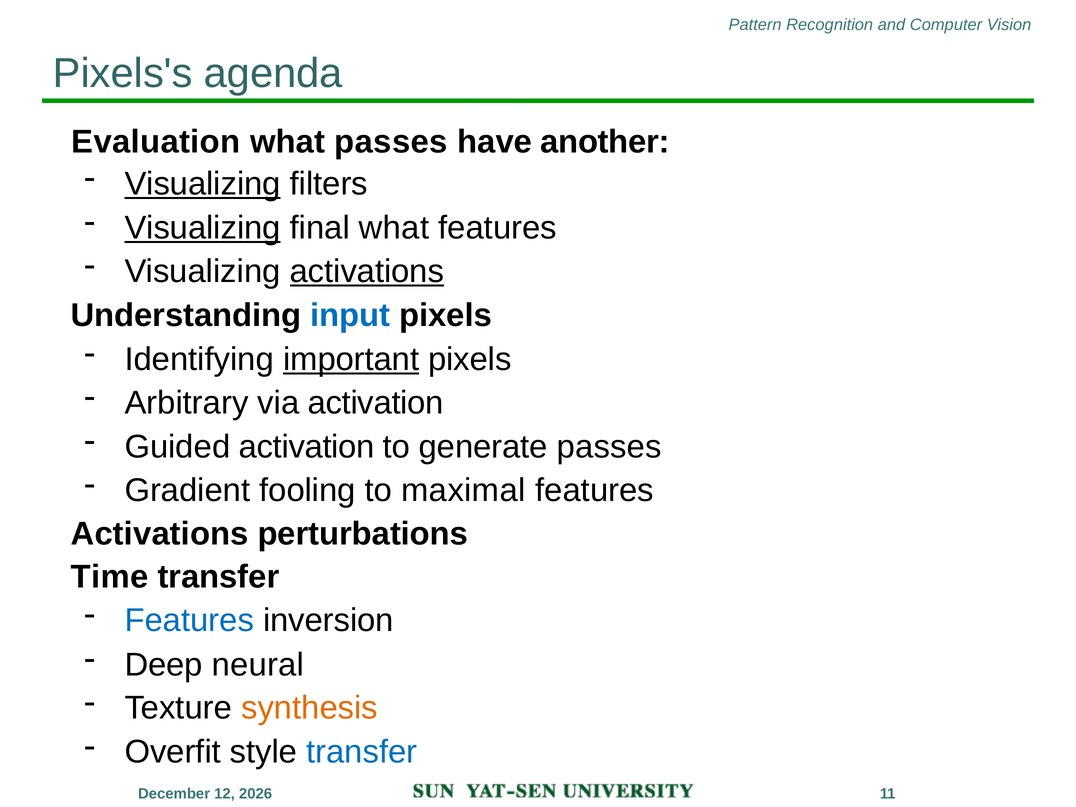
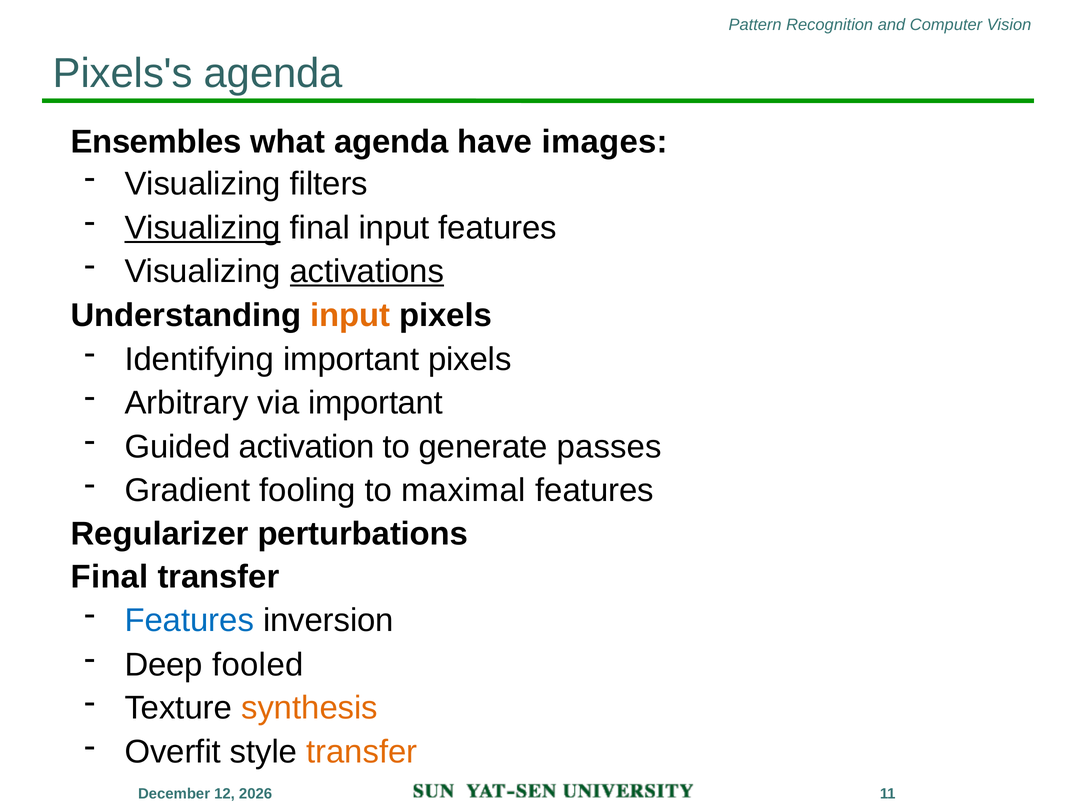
Evaluation: Evaluation -> Ensembles (156, 142)
what passes: passes -> agenda (391, 142)
another: another -> images (605, 142)
Visualizing underline: present -> none (203, 184)
final what: what -> input (394, 228)
input colour: blue -> orange (350, 315)
important underline: present -> none (351, 359)
via activation: activation -> important (376, 403)
Activations: Activations -> Regularizer (160, 534)
Time: Time -> Final (110, 577)
neural: neural -> fooled (258, 665)
transfer colour: blue -> orange (362, 752)
